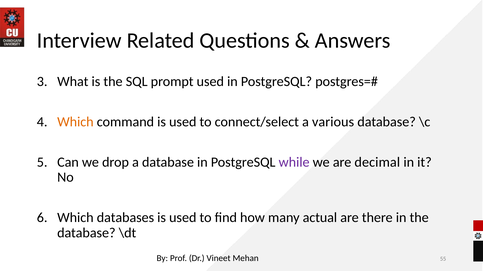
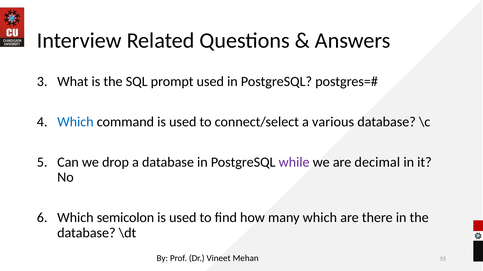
Which colour: orange -> blue (75, 122)
databases: databases -> semicolon (125, 218)
many actual: actual -> which (320, 218)
